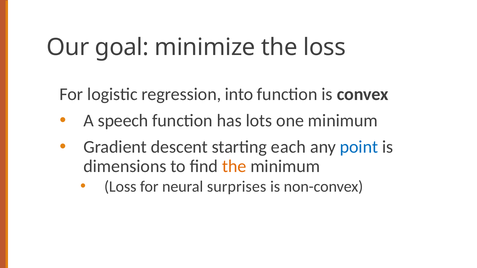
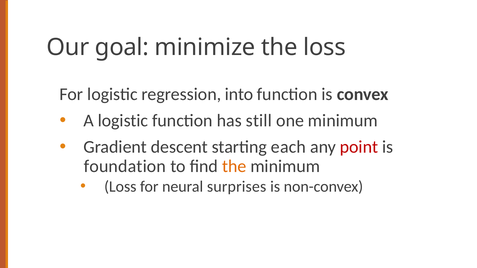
A speech: speech -> logistic (123, 121)
lots: lots -> still (259, 121)
point colour: blue -> red (359, 147)
dimensions: dimensions -> foundation (125, 166)
